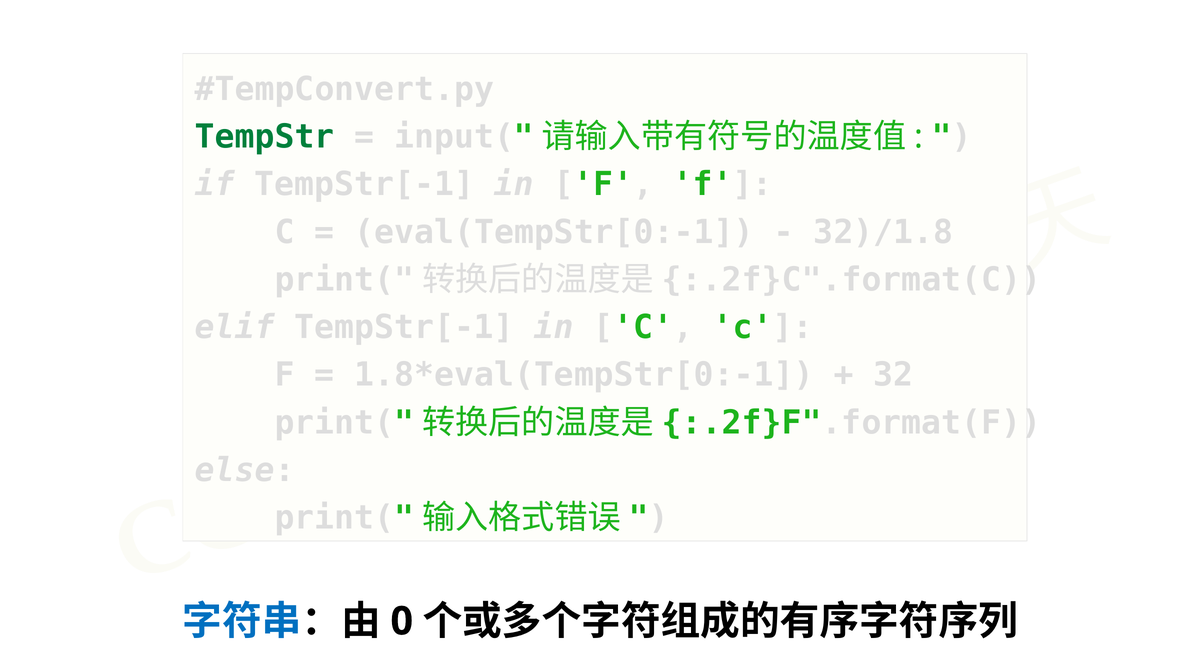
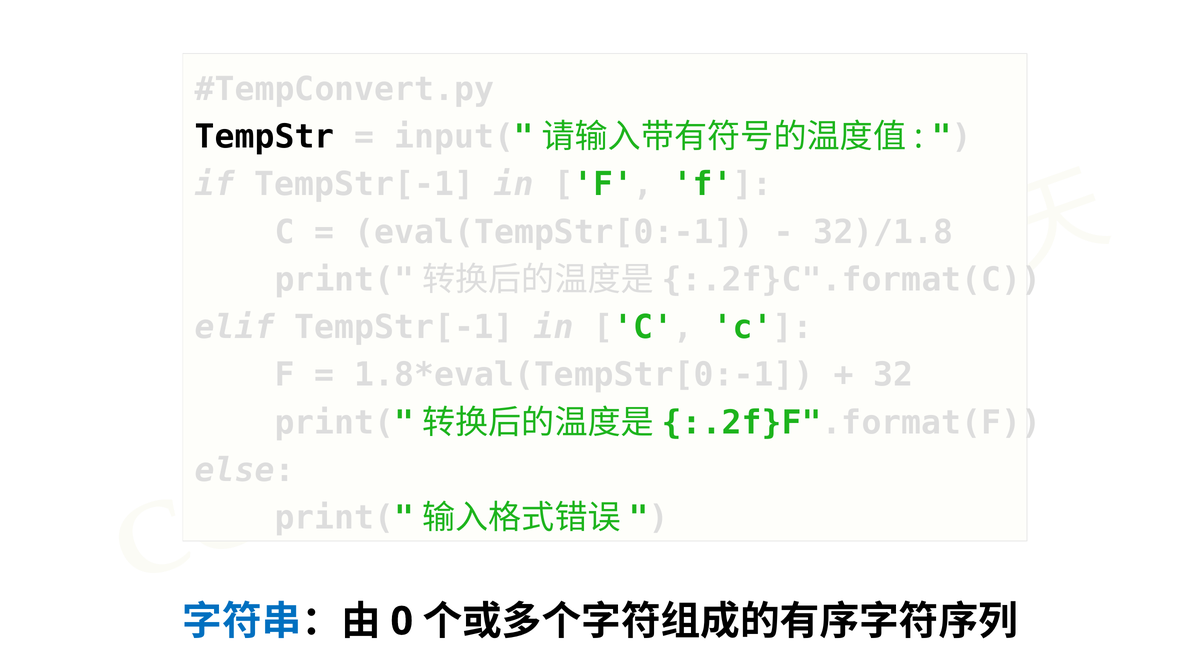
TempStr colour: green -> black (265, 137)
